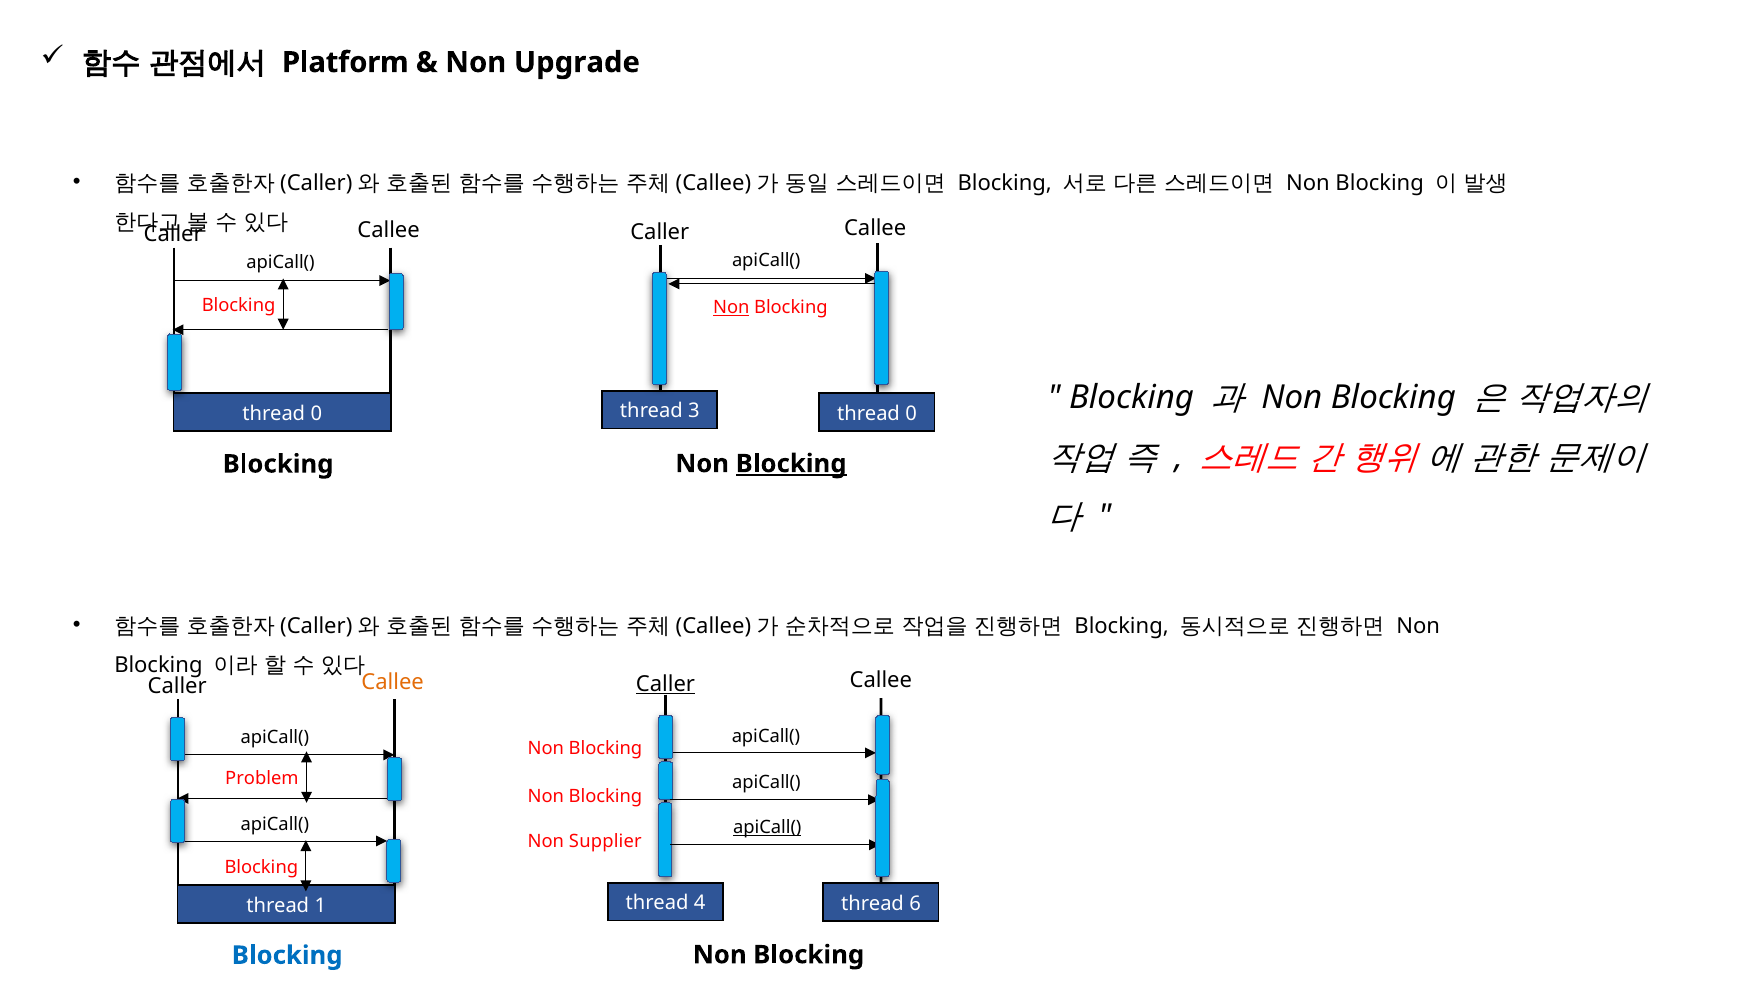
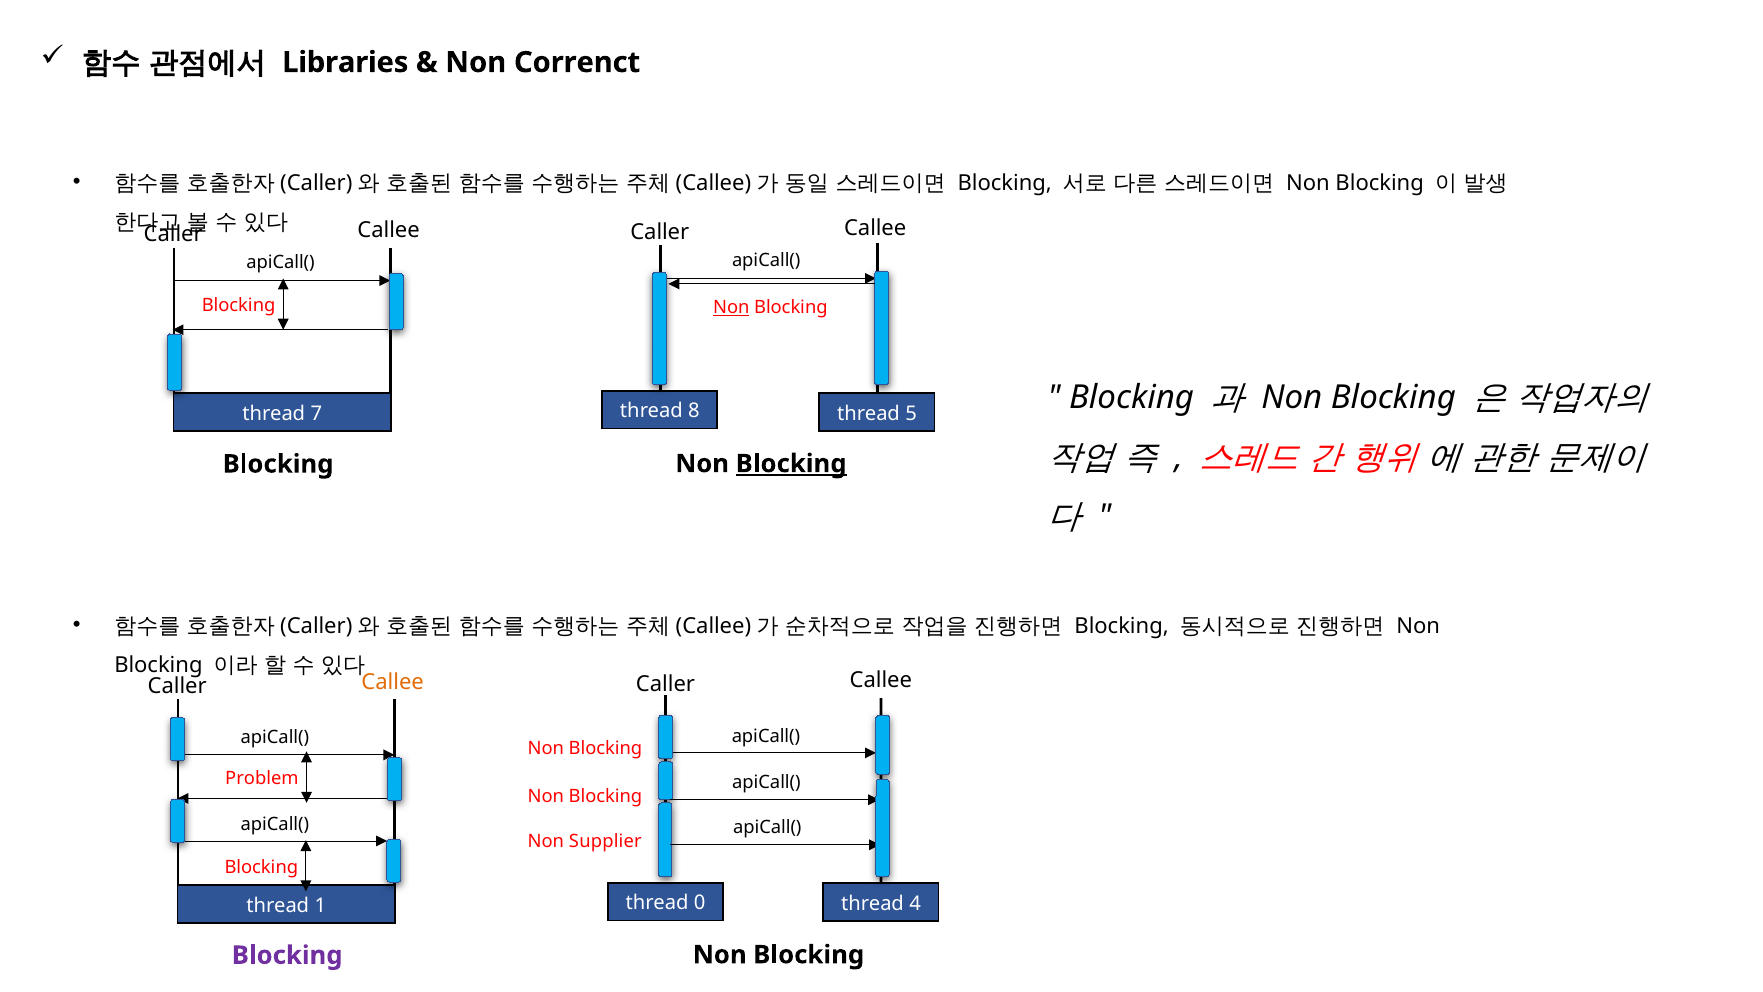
Platform: Platform -> Libraries (345, 62)
Upgrade: Upgrade -> Correnct (577, 62)
3: 3 -> 8 (694, 411)
0: 0 -> 5 (911, 414)
0: 0 -> 7 (316, 414)
Caller underline: present -> none (666, 684)
apiCall( underline: present -> none (767, 827)
4: 4 -> 0 (700, 903)
6: 6 -> 4 (915, 903)
Blocking colour: blue -> purple (287, 955)
